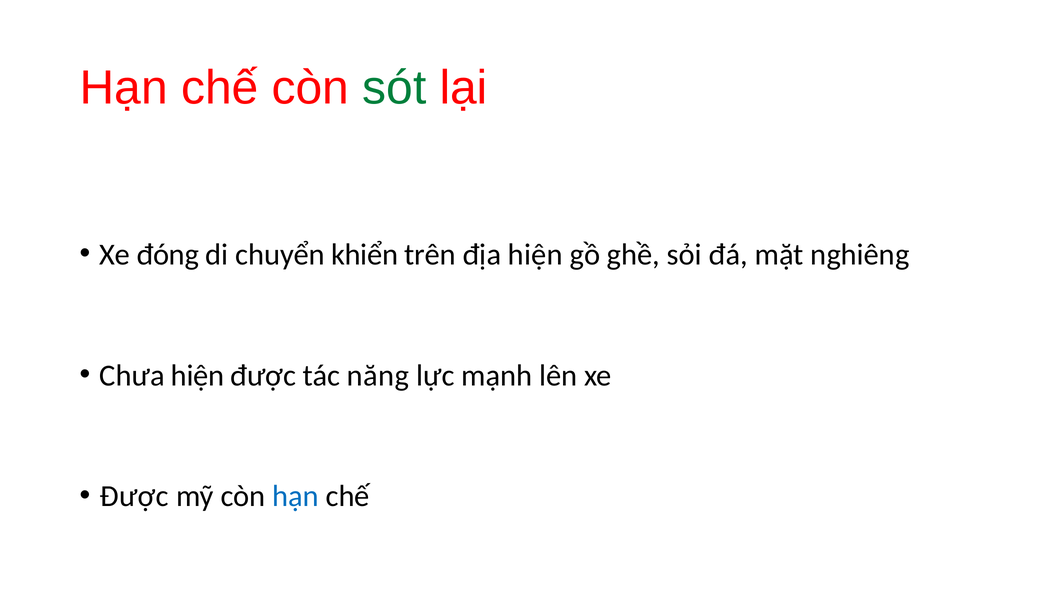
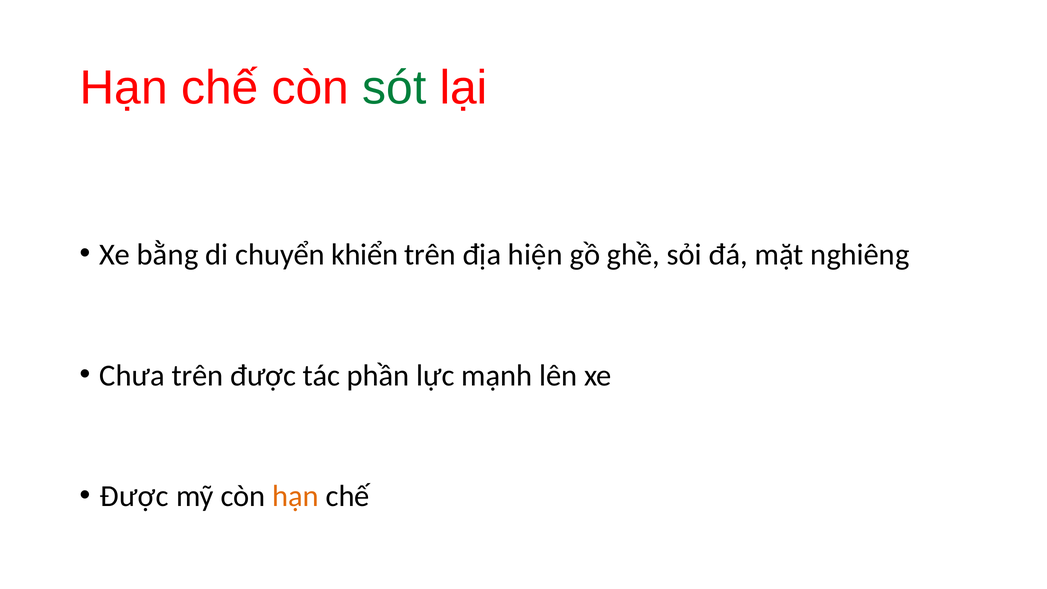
đóng: đóng -> bằng (168, 254)
Chưa hiện: hiện -> trên (197, 375)
năng: năng -> phần (378, 375)
hạn colour: blue -> orange (295, 496)
